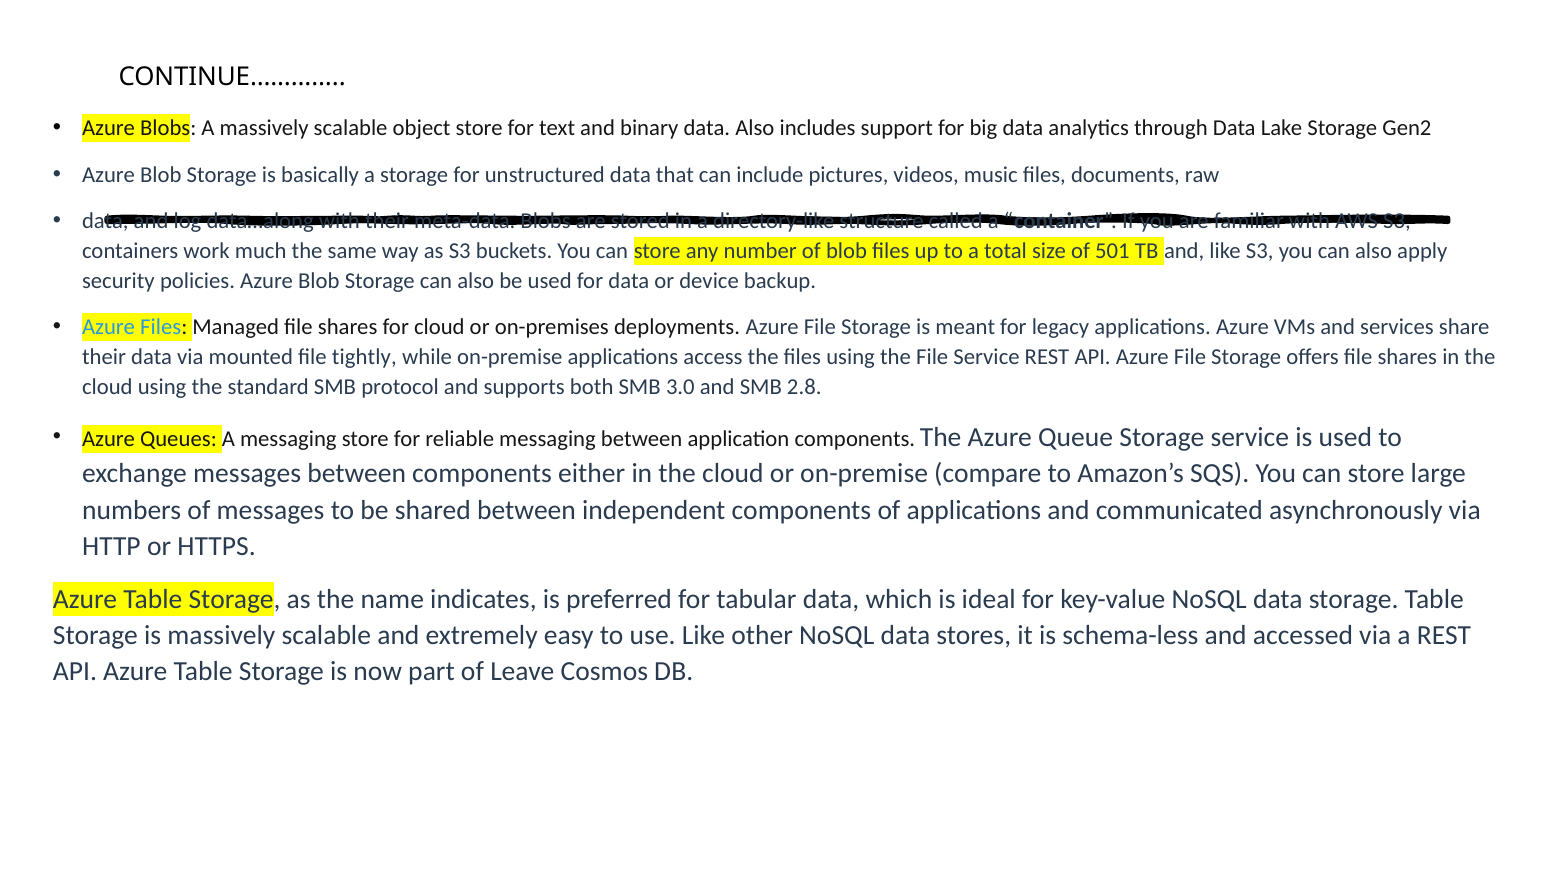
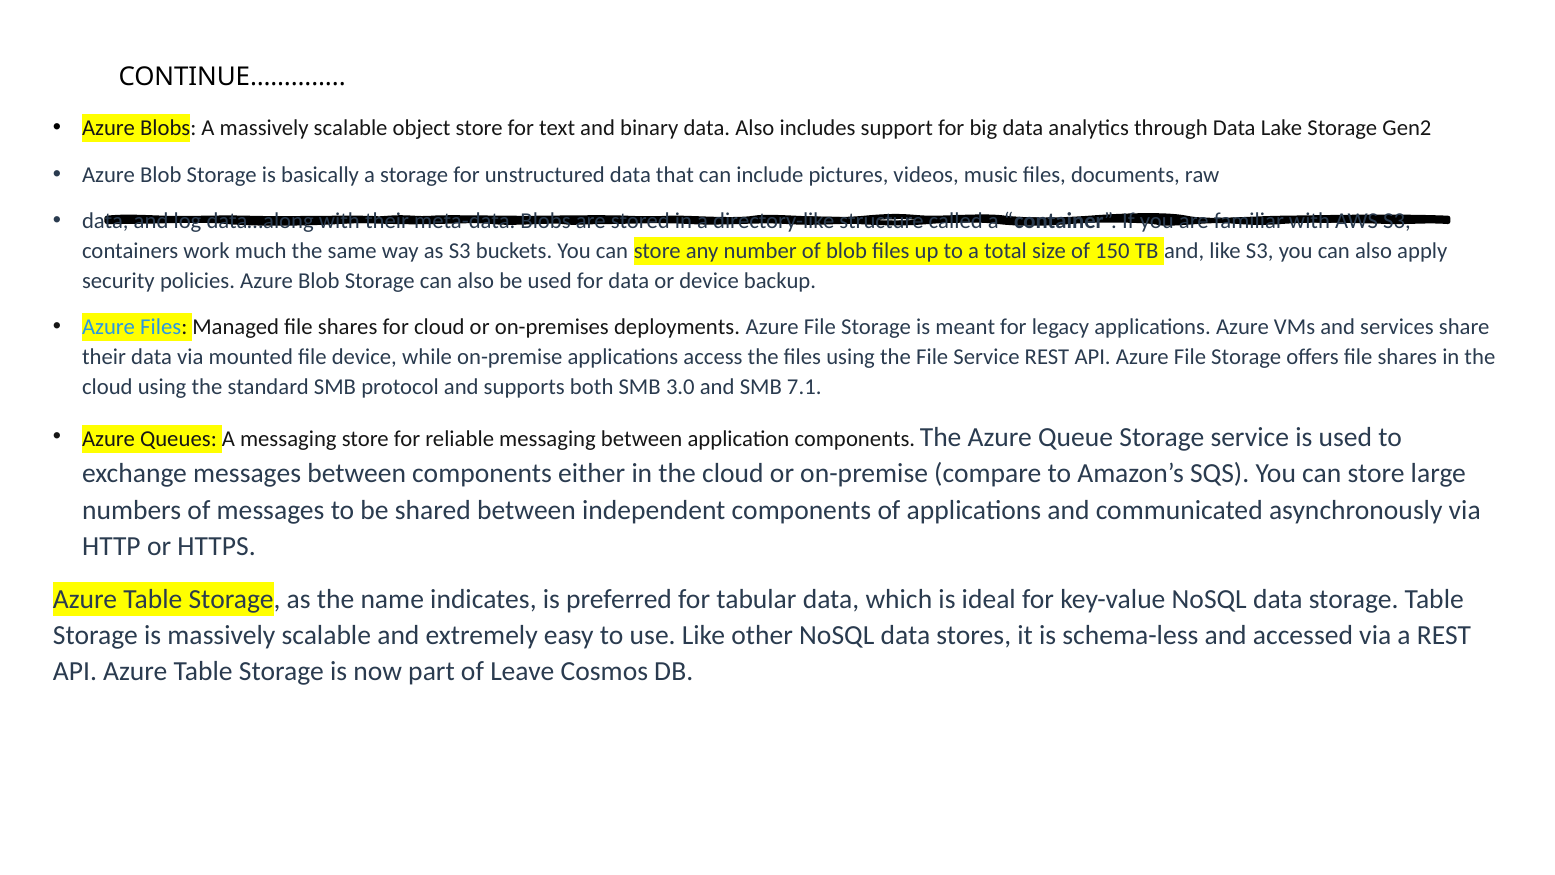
501: 501 -> 150 (1112, 251)
file tightly: tightly -> device (364, 357)
2.8: 2.8 -> 7.1 (804, 387)
